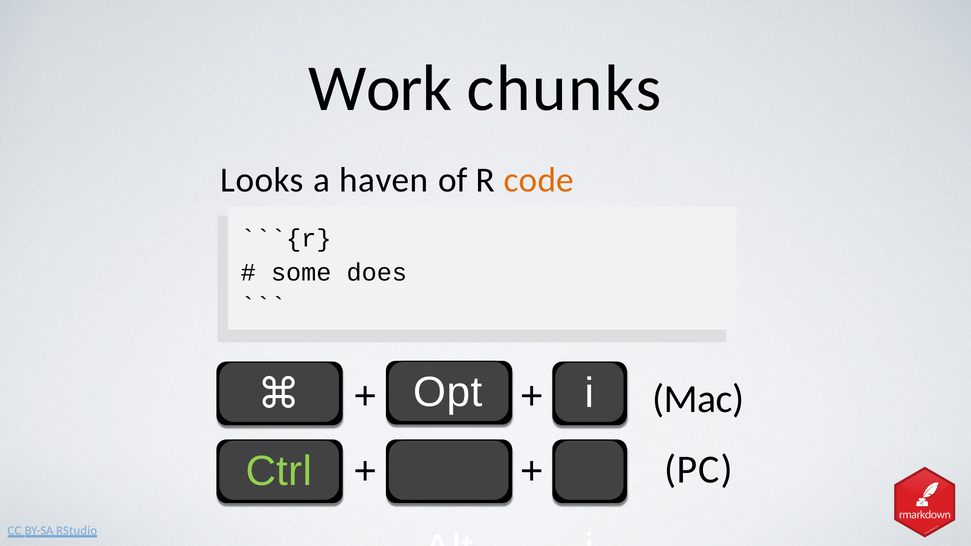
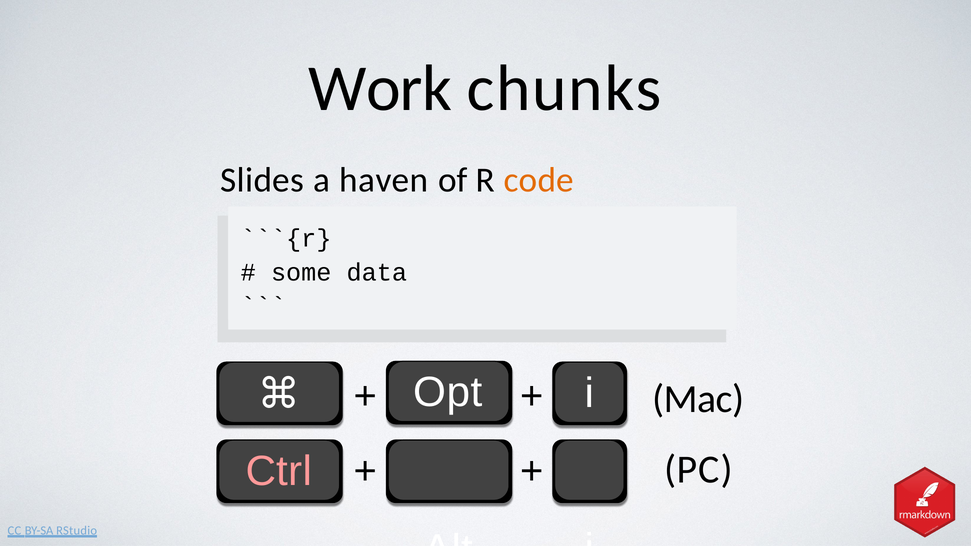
Looks: Looks -> Slides (262, 180)
does: does -> data (377, 272)
Ctrl colour: light green -> pink (279, 472)
